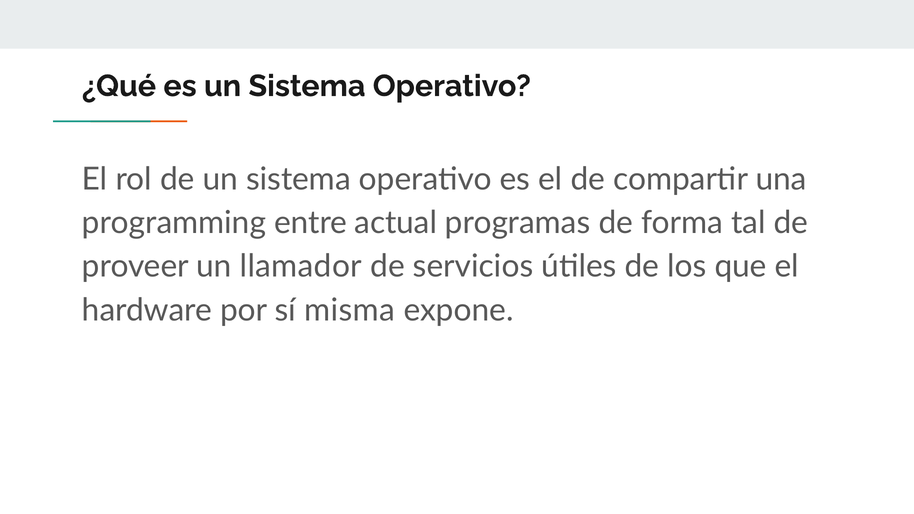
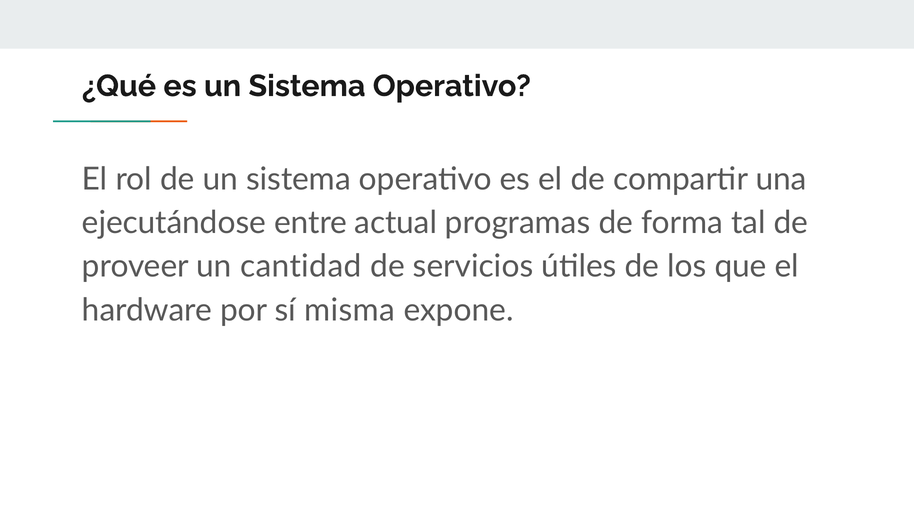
programming: programming -> ejecutándose (174, 223)
llamador: llamador -> cantidad (301, 267)
